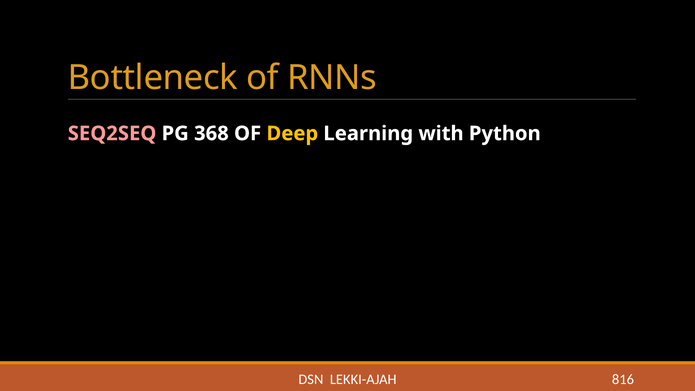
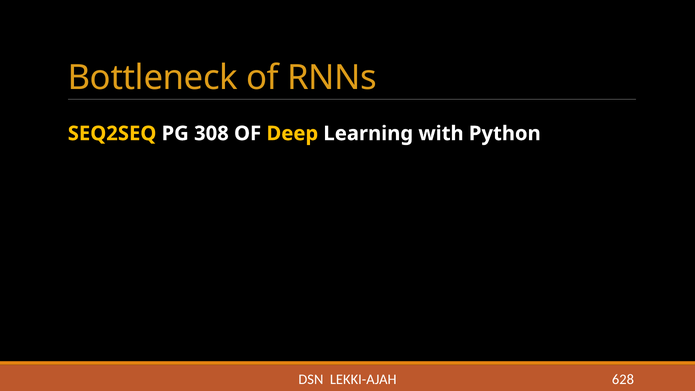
SEQ2SEQ colour: pink -> yellow (112, 133)
368: 368 -> 308 (211, 133)
816: 816 -> 628 (623, 379)
